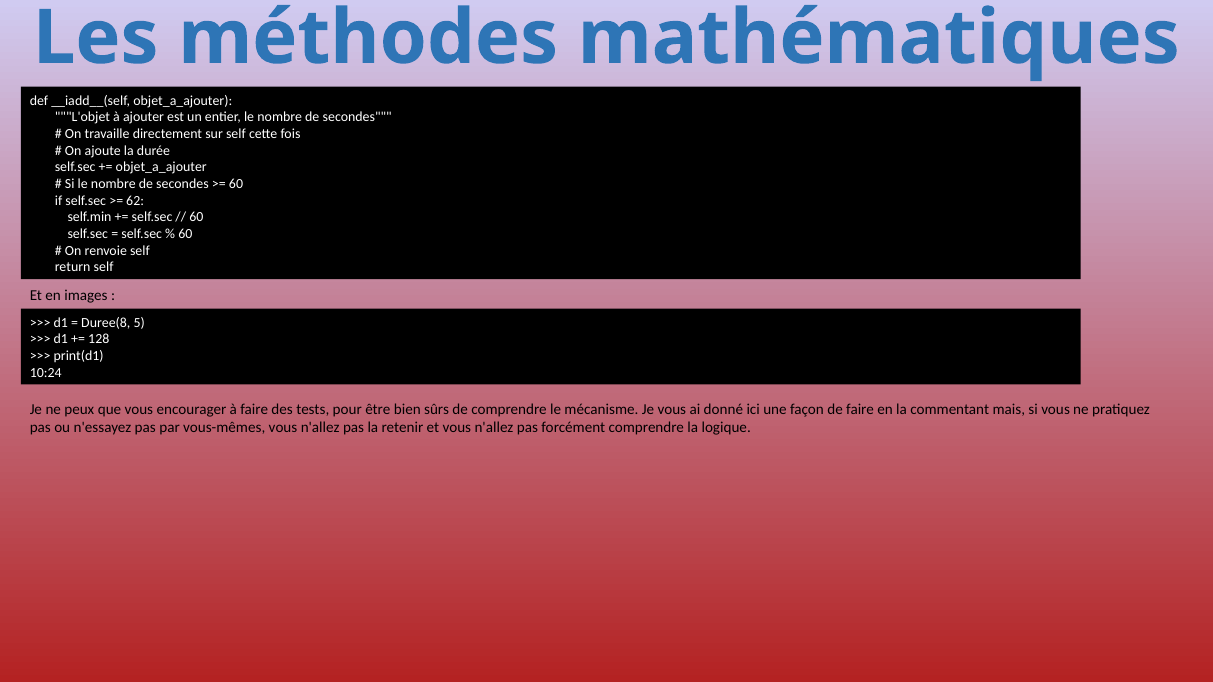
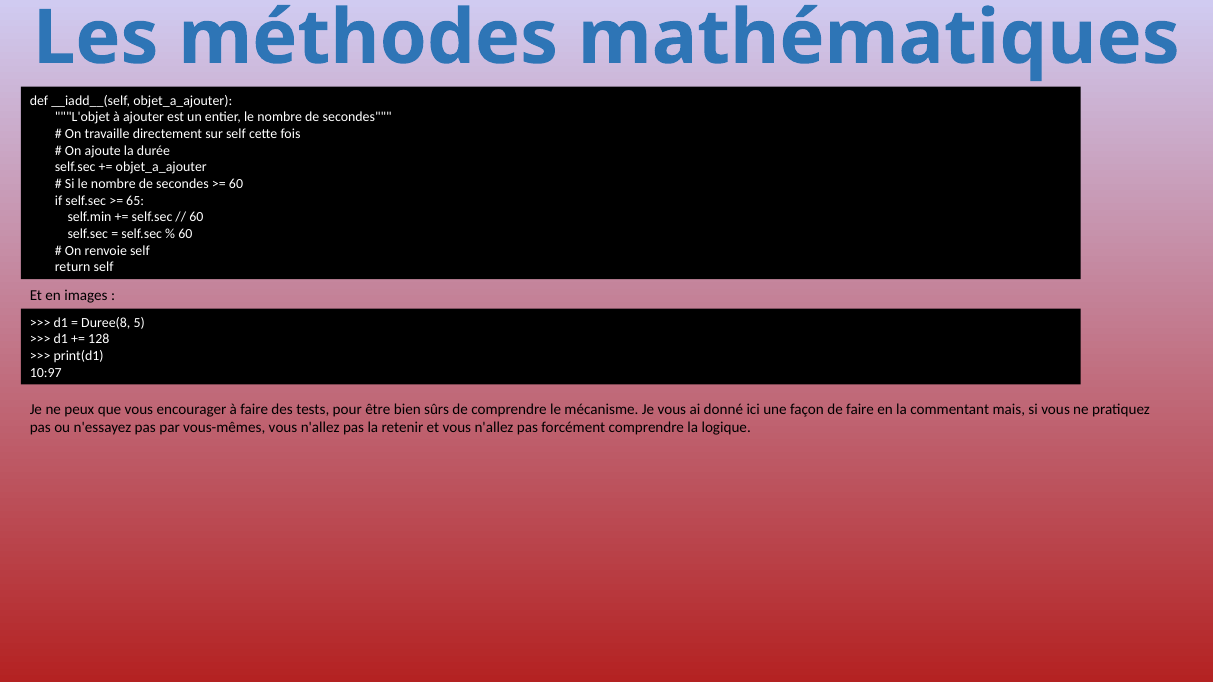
62: 62 -> 65 (135, 201)
10:24: 10:24 -> 10:97 (46, 373)
